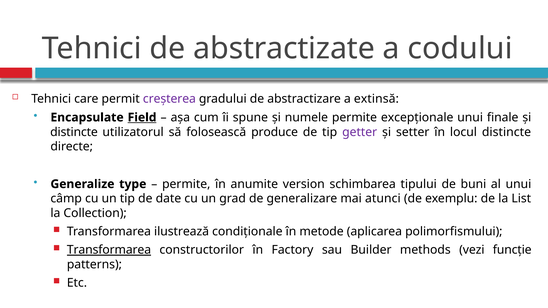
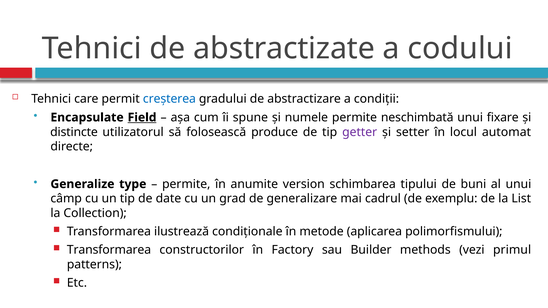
creșterea colour: purple -> blue (169, 99)
extinsă: extinsă -> condiții (376, 99)
excepționale: excepționale -> neschimbată (417, 118)
finale: finale -> fixare (503, 118)
locul distincte: distincte -> automat (506, 132)
atunci: atunci -> cadrul (383, 199)
Transformarea underline: present -> none (109, 250)
funcție: funcție -> primul (512, 250)
